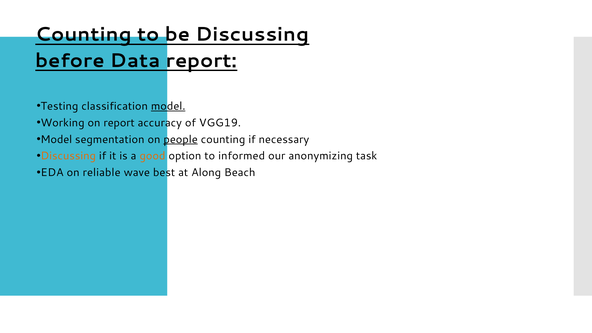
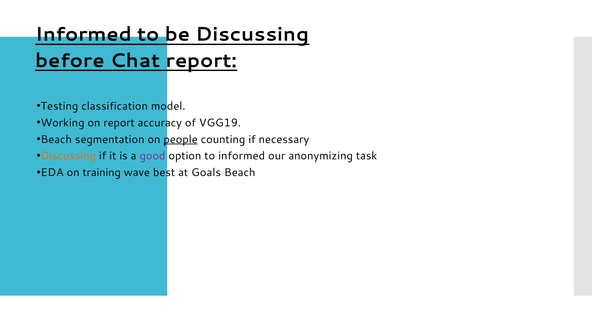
Counting: Counting -> Informed (84, 34)
Data: Data -> Chat (135, 61)
model underline: present -> none (168, 106)
Model: Model -> Beach (56, 139)
good colour: orange -> purple (152, 156)
reliable: reliable -> training (102, 173)
Along: Along -> Goals (206, 173)
